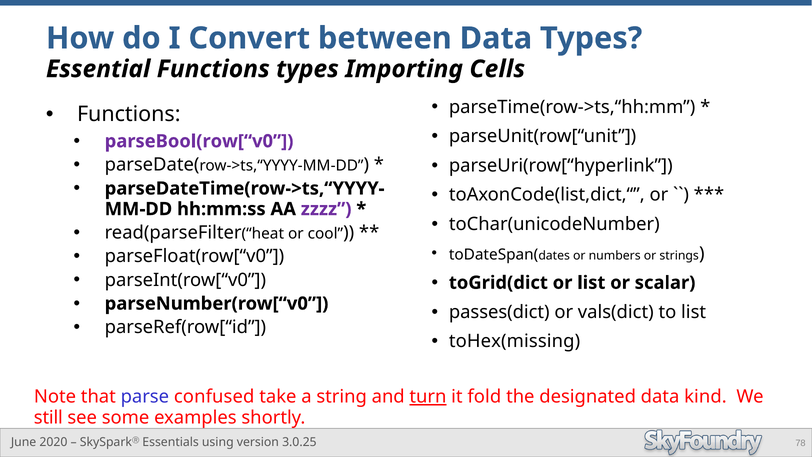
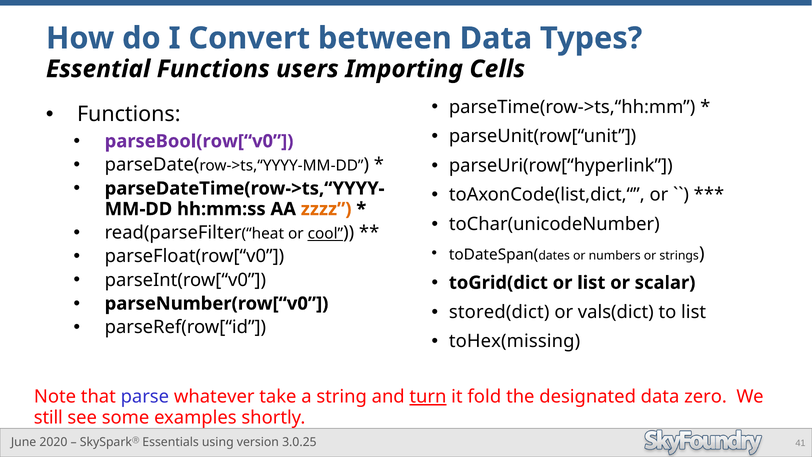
Functions types: types -> users (307, 69)
zzzz colour: purple -> orange (326, 209)
cool underline: none -> present (325, 234)
passes(dict: passes(dict -> stored(dict (499, 312)
confused: confused -> whatever (214, 397)
kind: kind -> zero (706, 397)
78: 78 -> 41 (801, 443)
